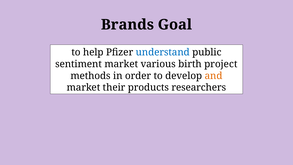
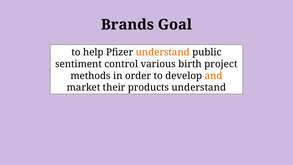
understand colour: blue -> orange (163, 52)
sentiment market: market -> control (121, 64)
products researchers: researchers -> understand (199, 87)
